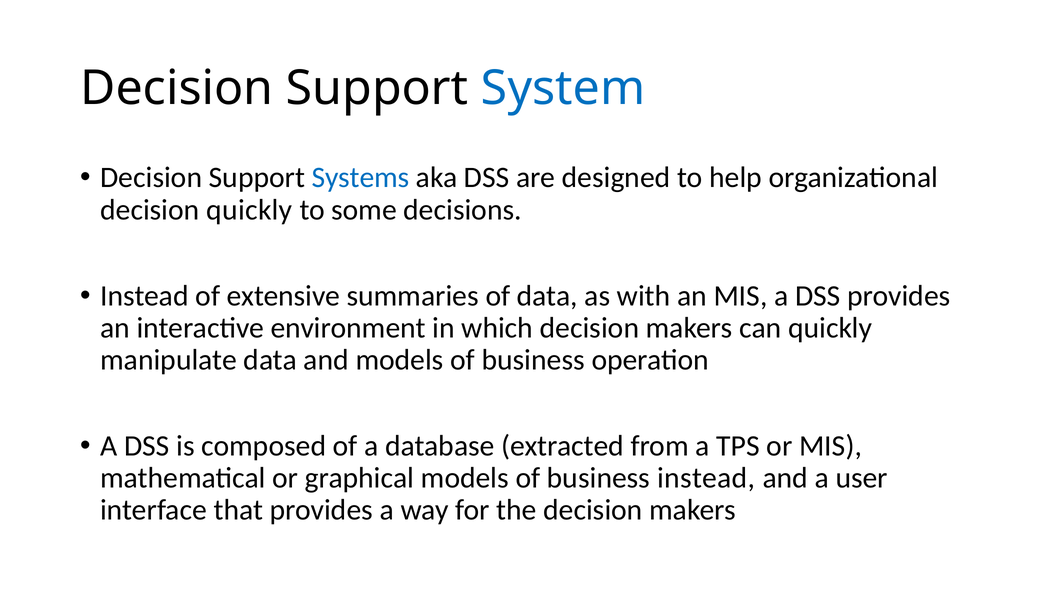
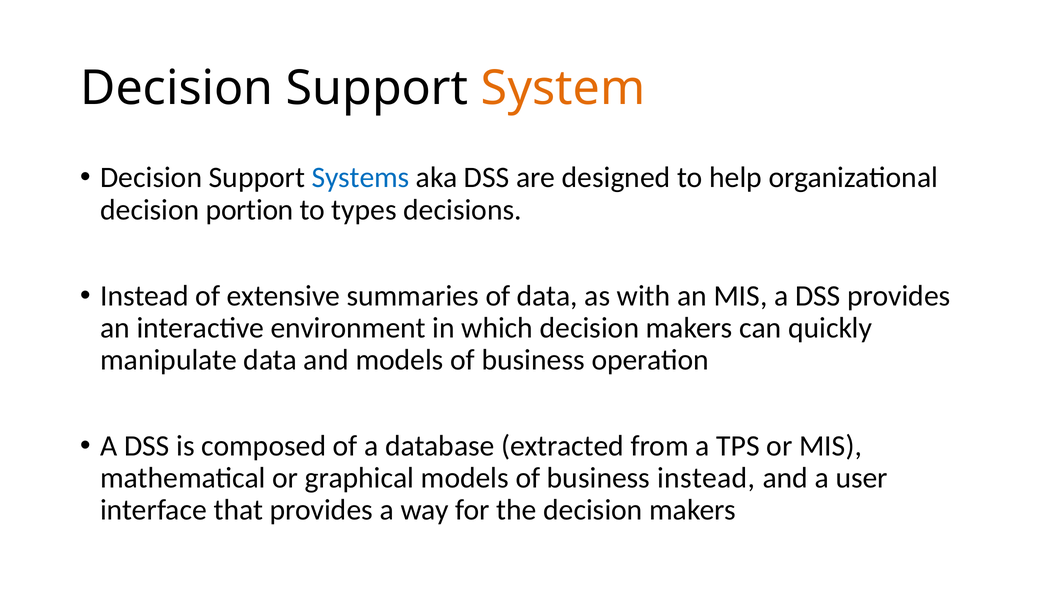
System colour: blue -> orange (563, 89)
decision quickly: quickly -> portion (250, 210)
some: some -> types (364, 210)
